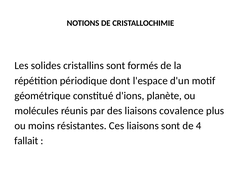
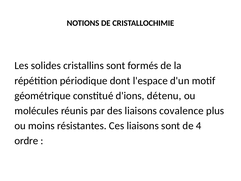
planète: planète -> détenu (164, 96)
fallait: fallait -> ordre (26, 141)
